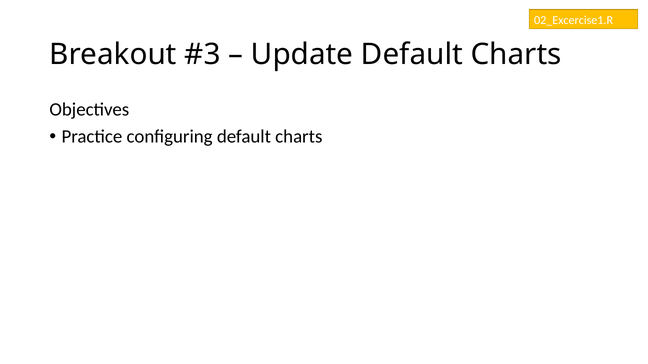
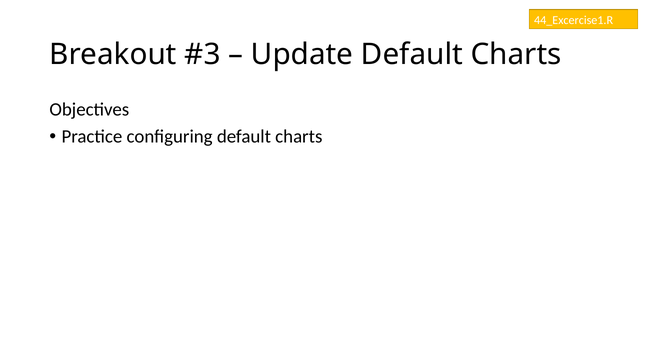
02_Excercise1.R: 02_Excercise1.R -> 44_Excercise1.R (574, 20)
